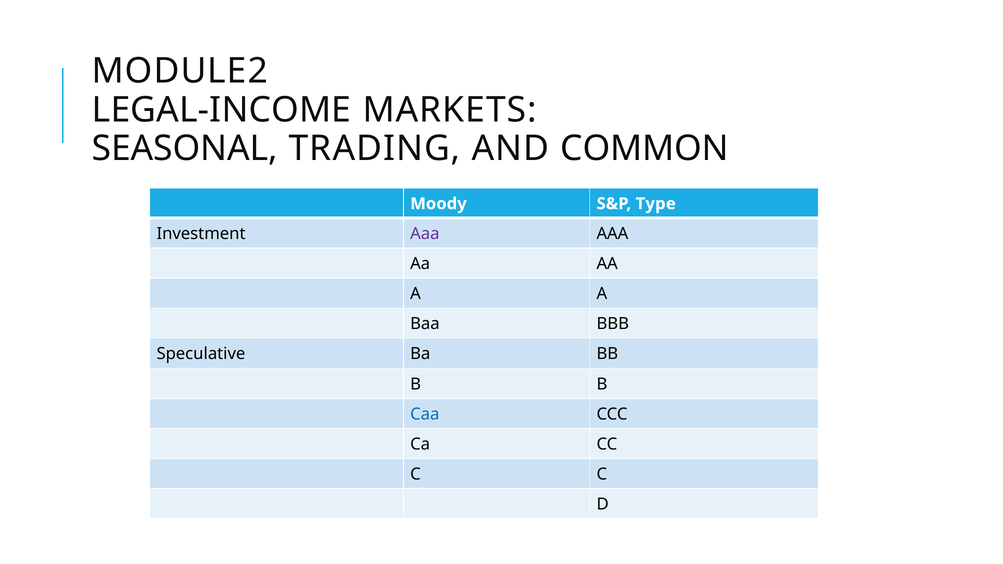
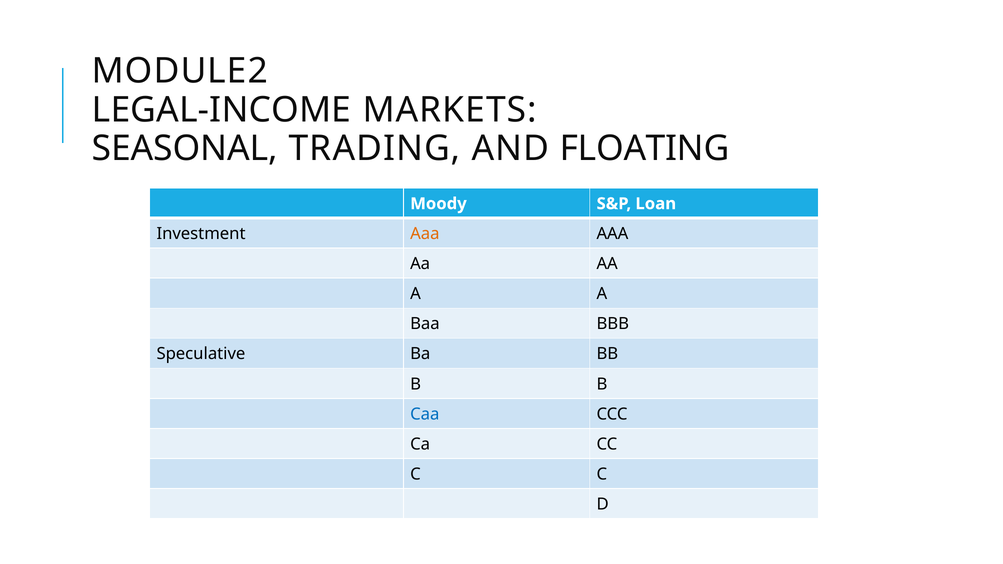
COMMON: COMMON -> FLOATING (645, 149)
Type: Type -> Loan (656, 204)
Aaa colour: purple -> orange (425, 234)
